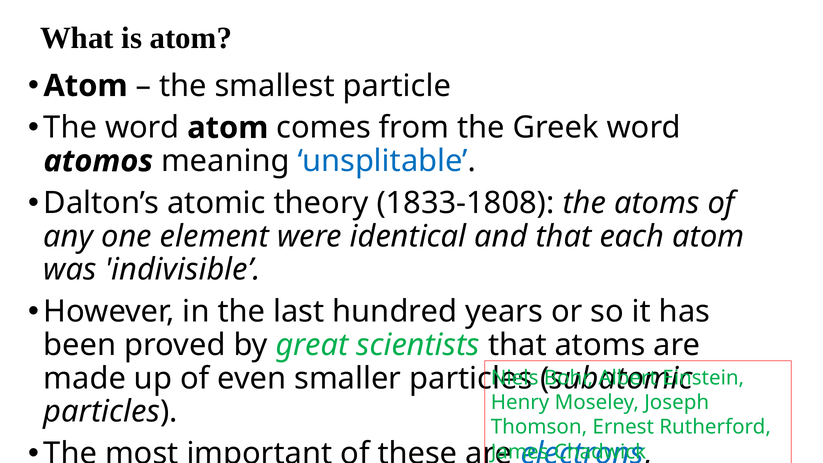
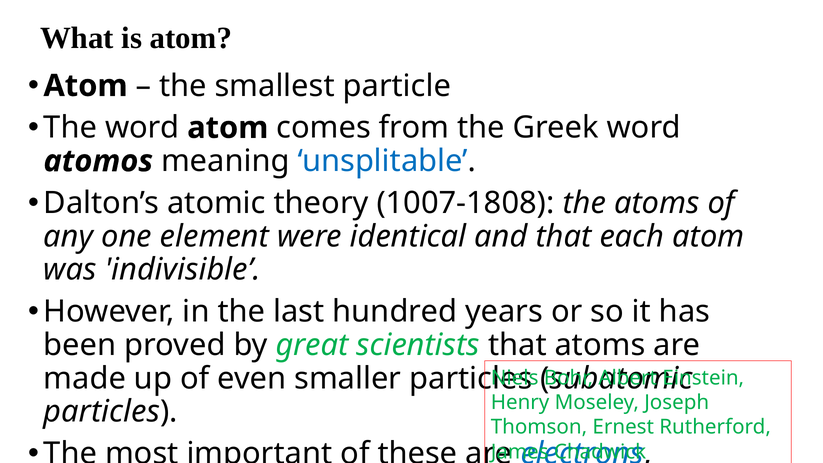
1833-1808: 1833-1808 -> 1007-1808 (465, 203)
